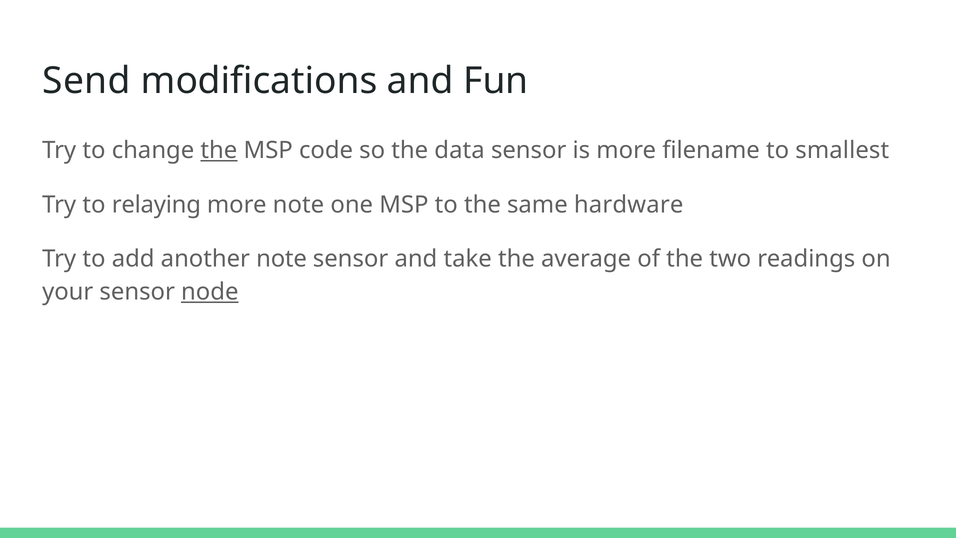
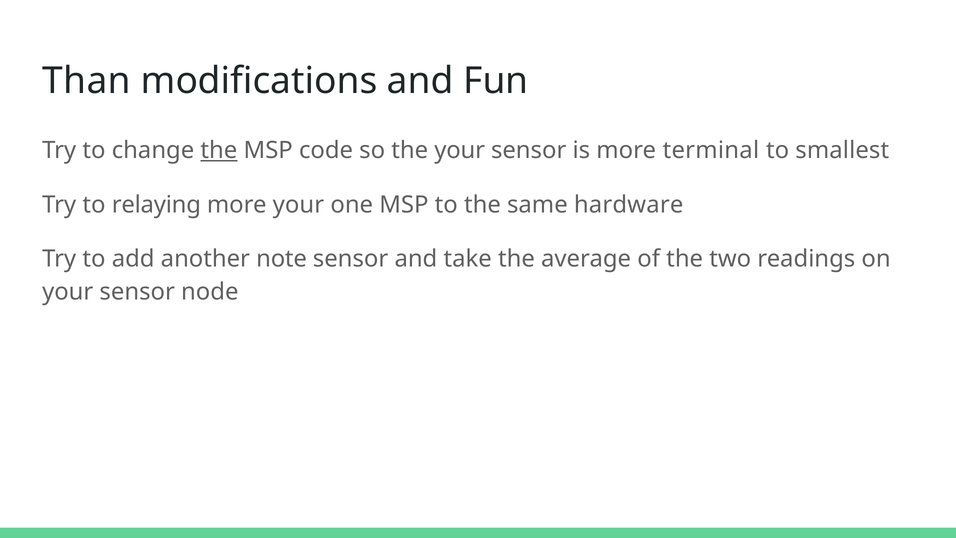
Send: Send -> Than (86, 81)
the data: data -> your (460, 150)
filename: filename -> terminal (711, 150)
more note: note -> your (298, 205)
node underline: present -> none (210, 292)
